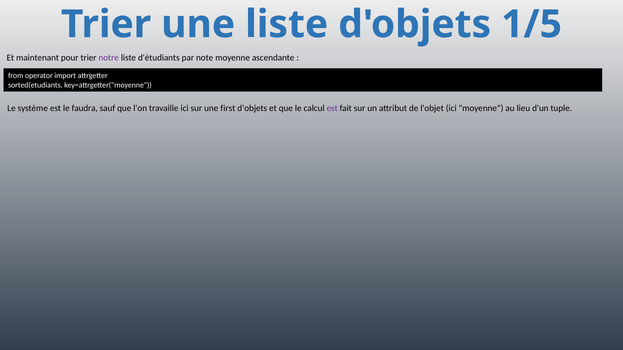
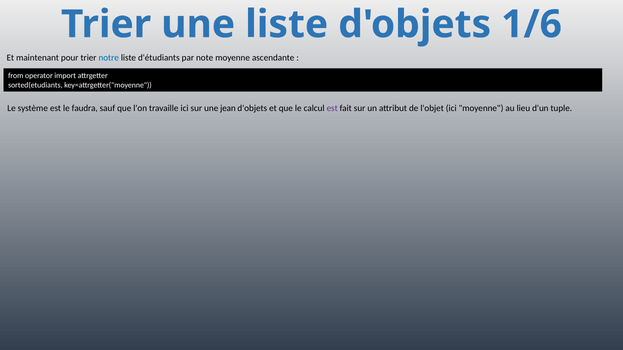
1/5: 1/5 -> 1/6 (532, 24)
notre colour: purple -> blue (109, 58)
first: first -> jean (228, 108)
